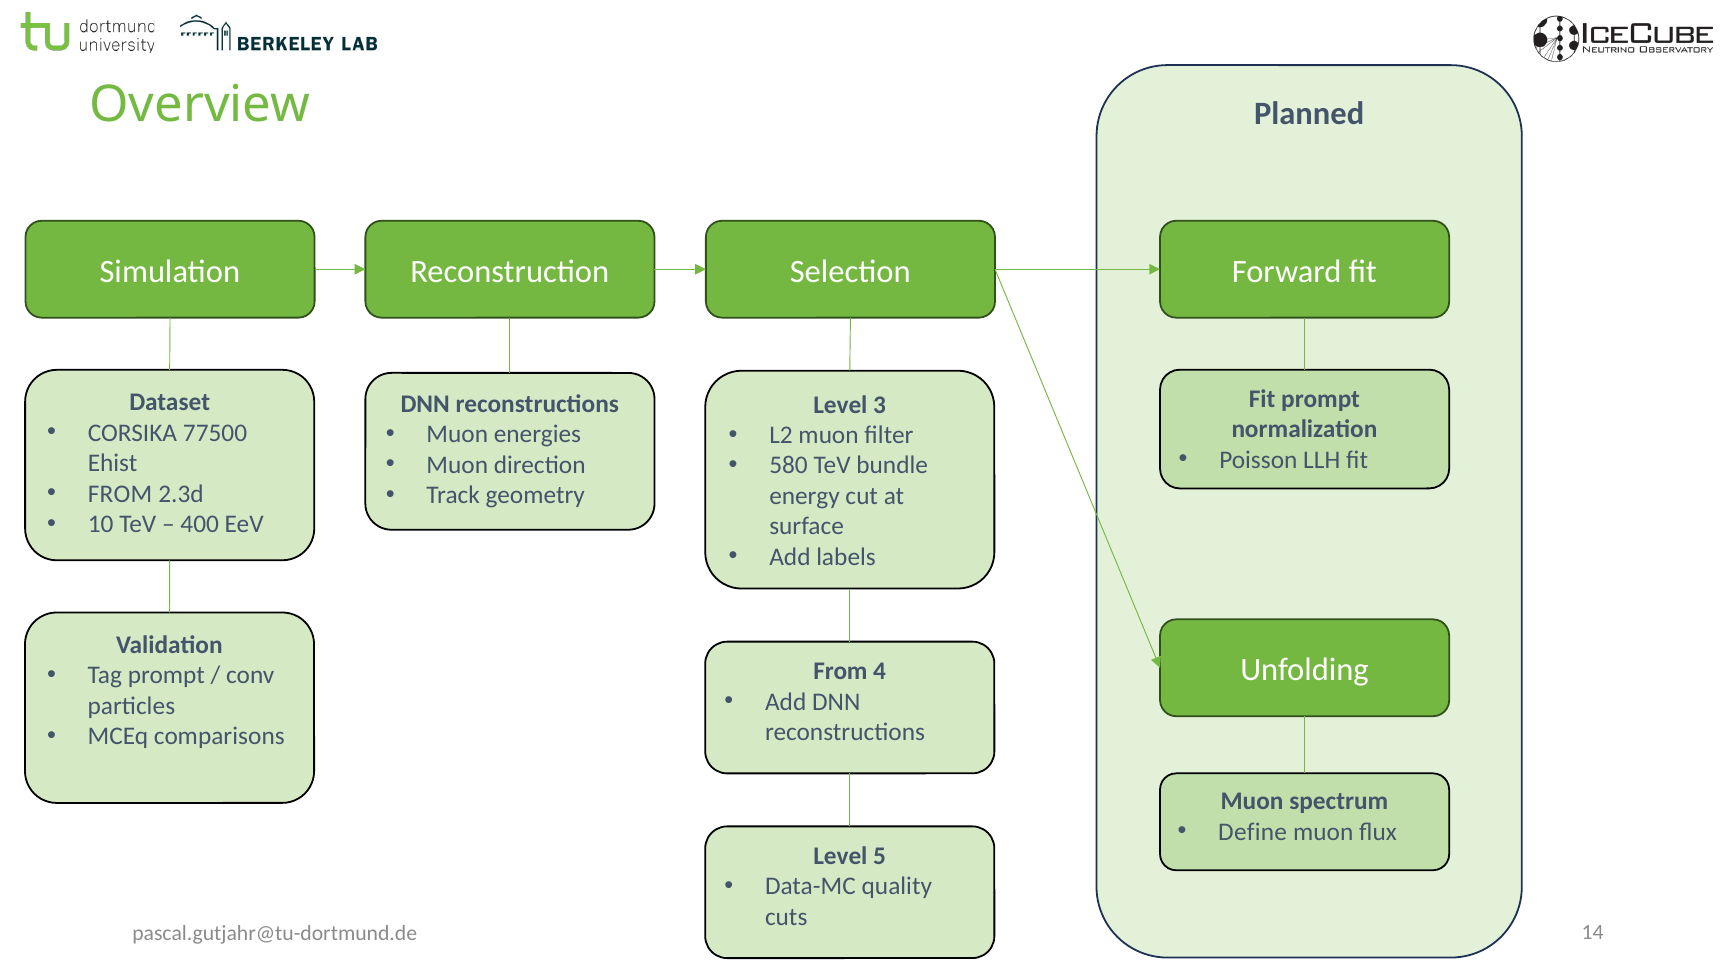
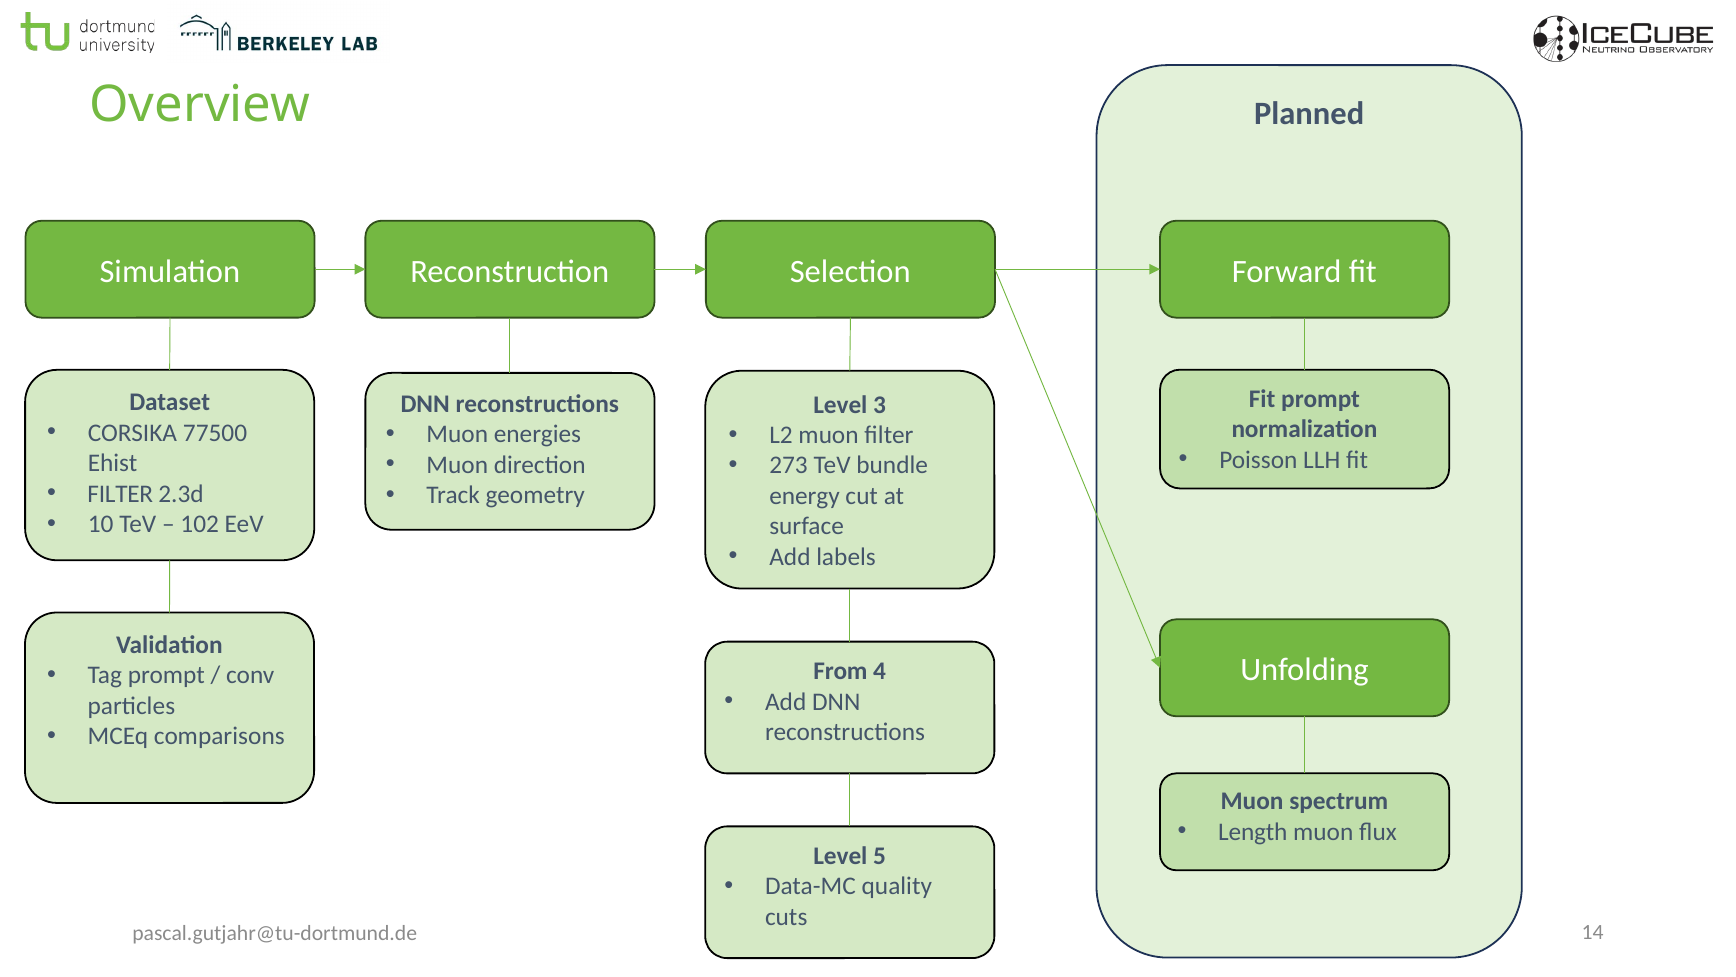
580: 580 -> 273 (789, 465)
FROM: FROM -> FILTER (120, 493)
400: 400 -> 102 (200, 524)
Define: Define -> Length (1253, 831)
